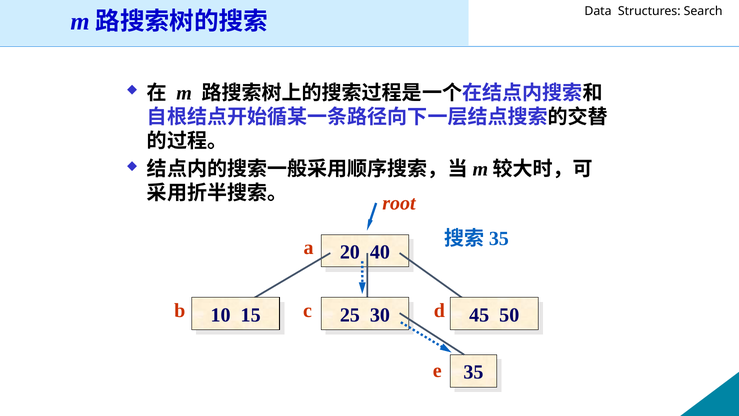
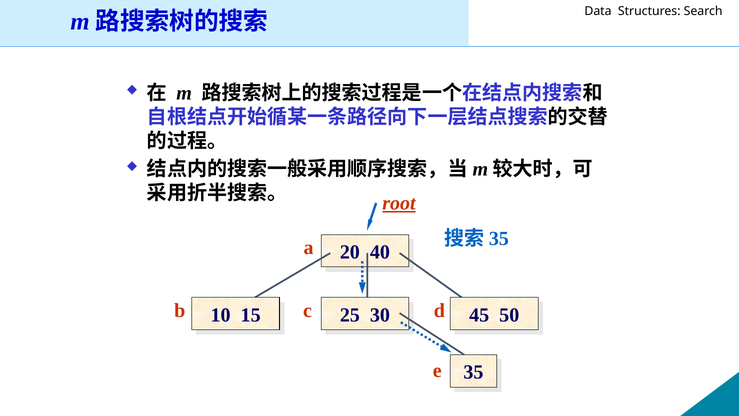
root underline: none -> present (399, 203)
